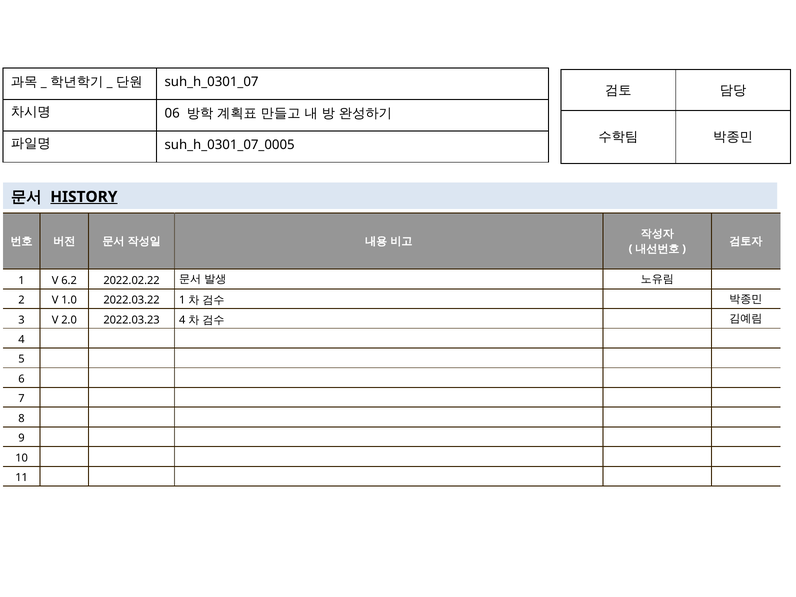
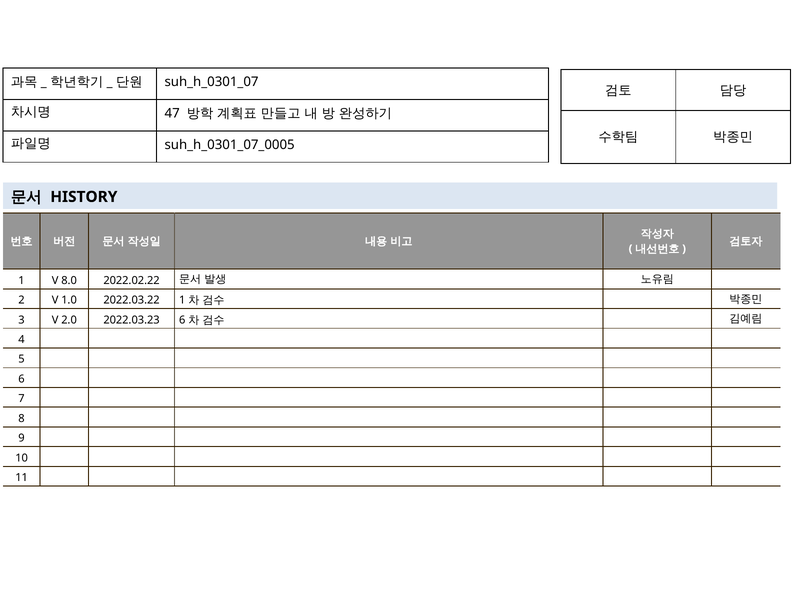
06: 06 -> 47 (172, 113)
HISTORY underline: present -> none (84, 197)
6.2: 6.2 -> 8.0 (69, 280)
2022.03.23 4: 4 -> 6 (182, 320)
